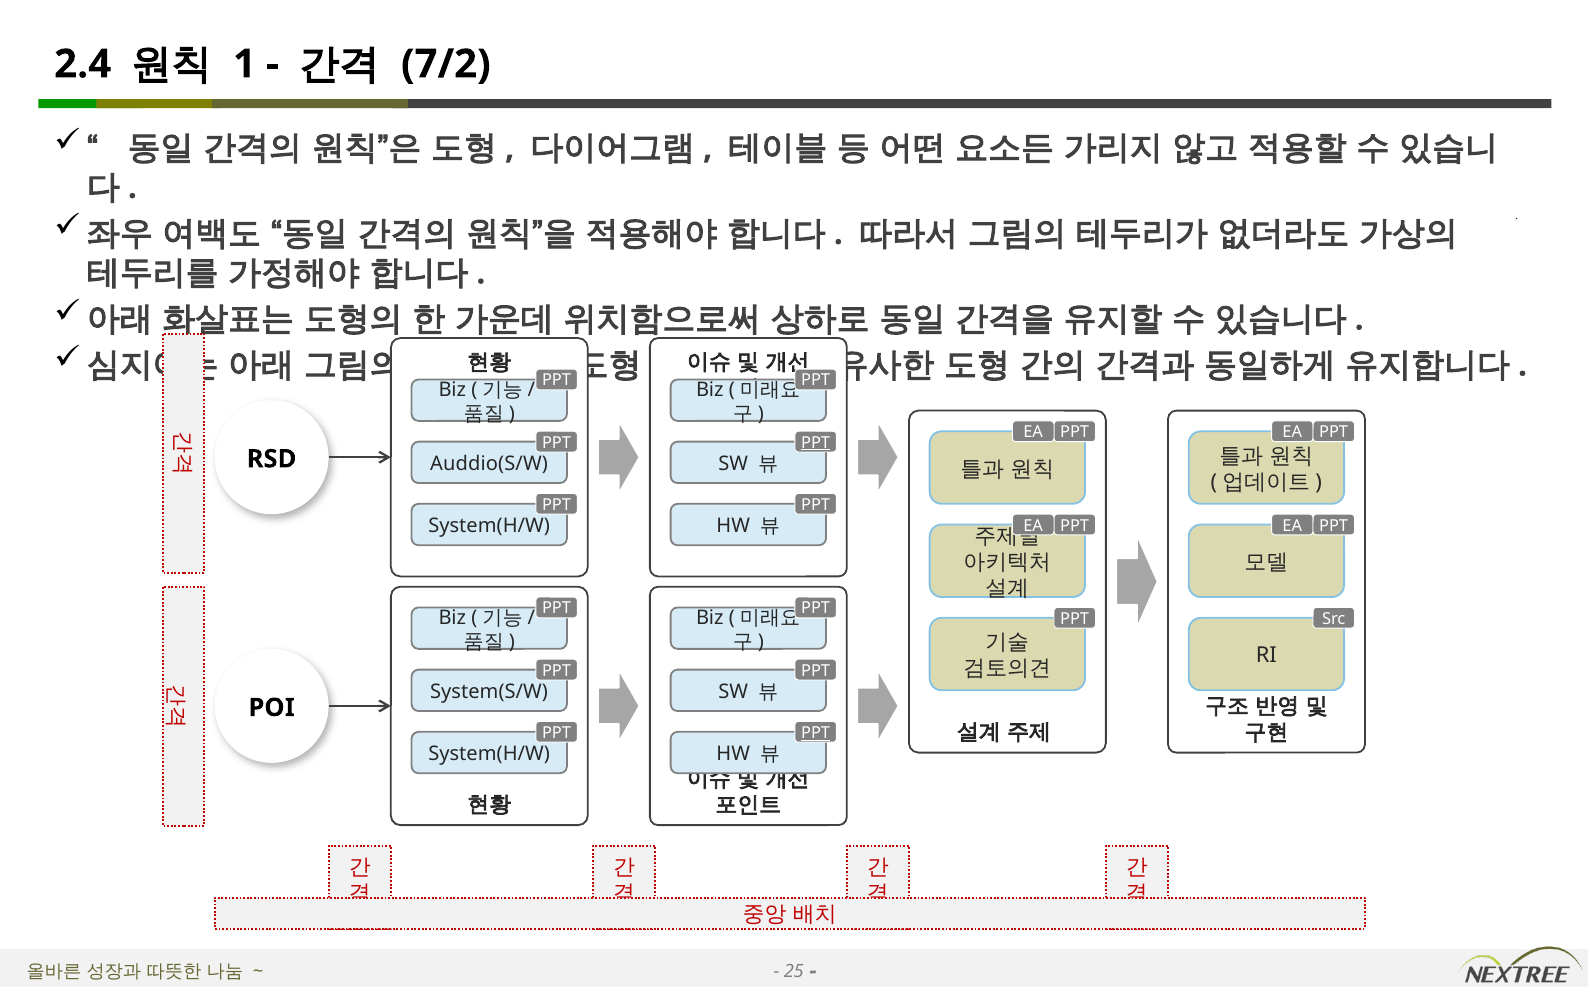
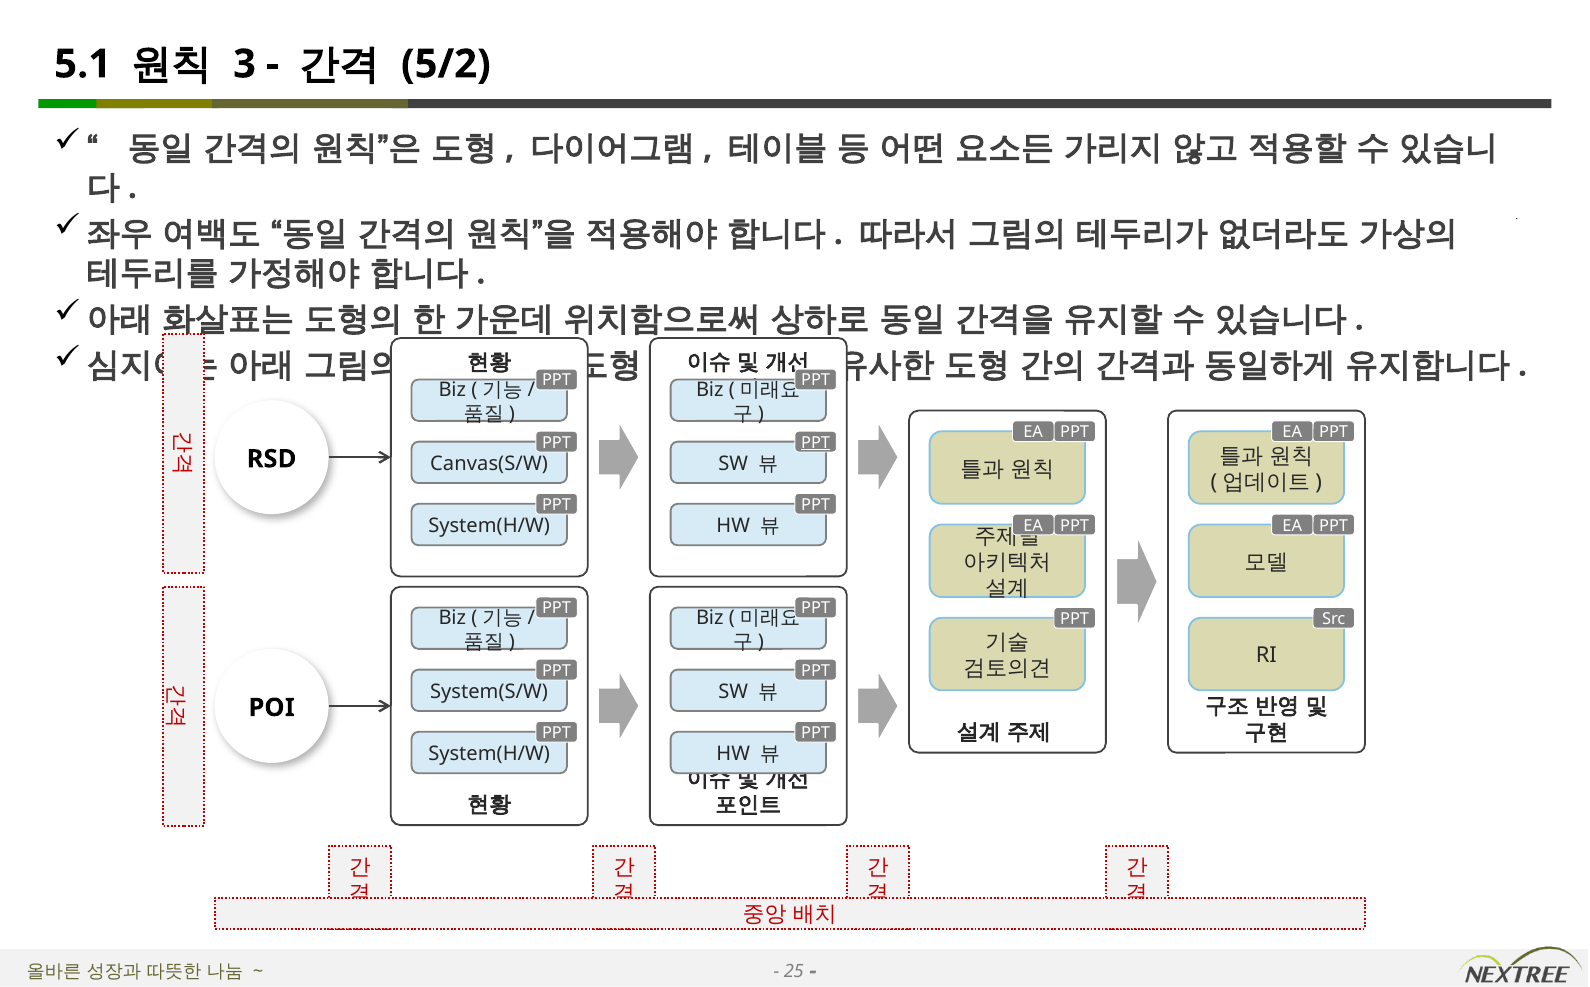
2.4: 2.4 -> 5.1 (83, 64)
1: 1 -> 3 (245, 64)
7/2: 7/2 -> 5/2 (446, 64)
Auddio(S/W: Auddio(S/W -> Canvas(S/W (489, 464)
PPT underline: present -> none (816, 733)
